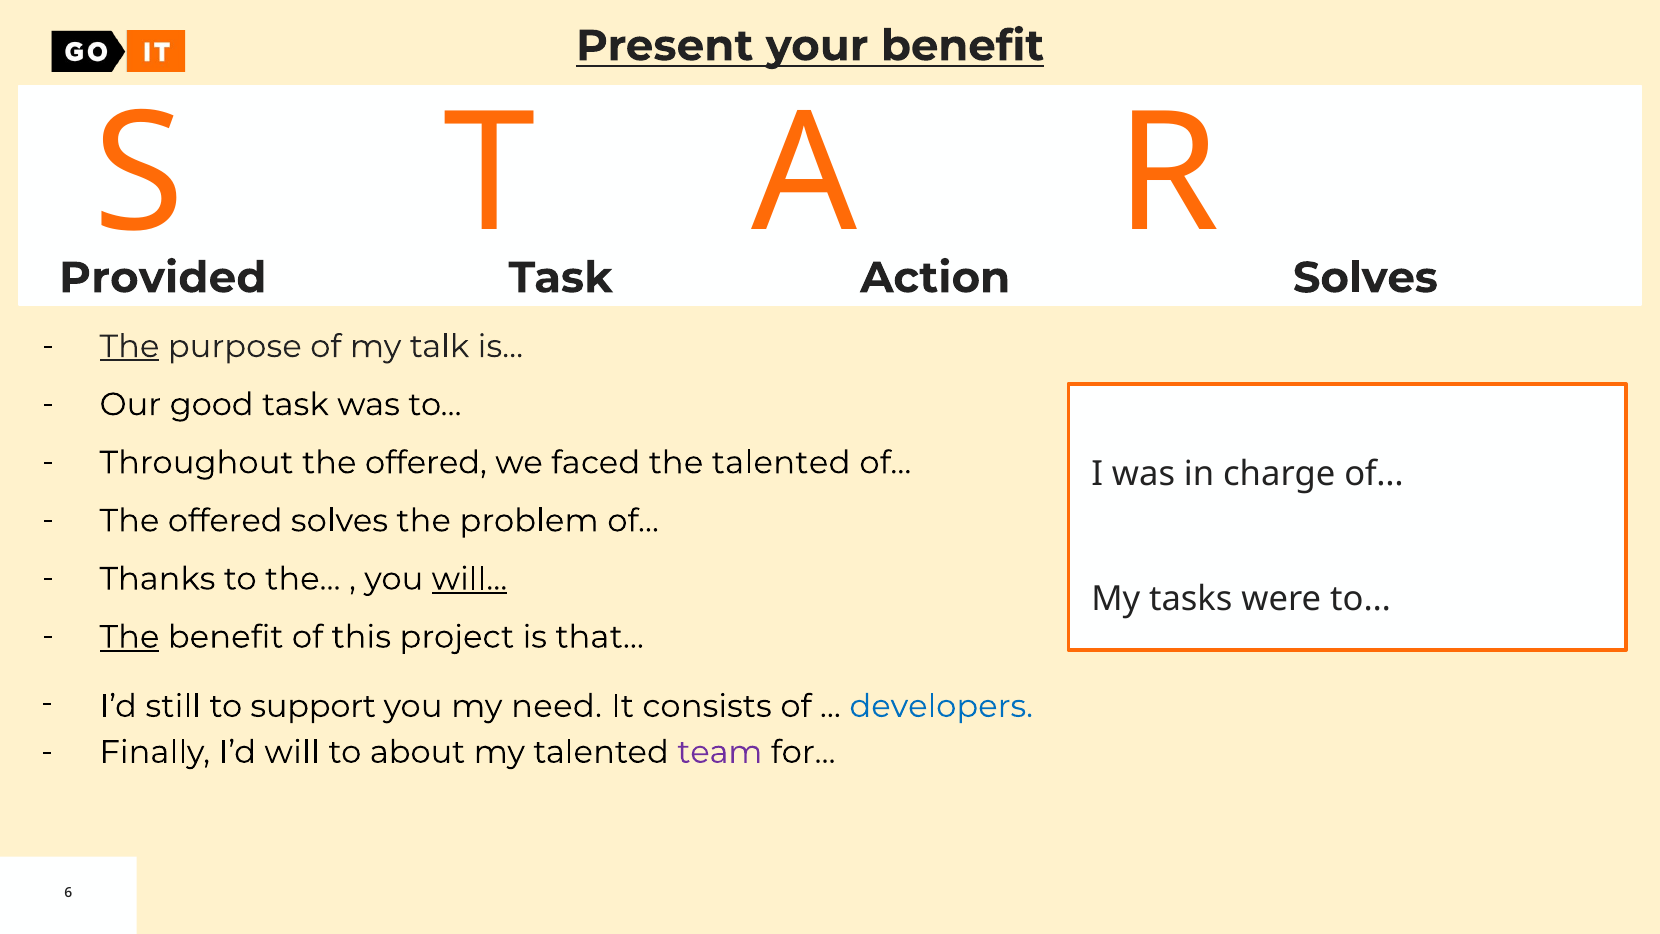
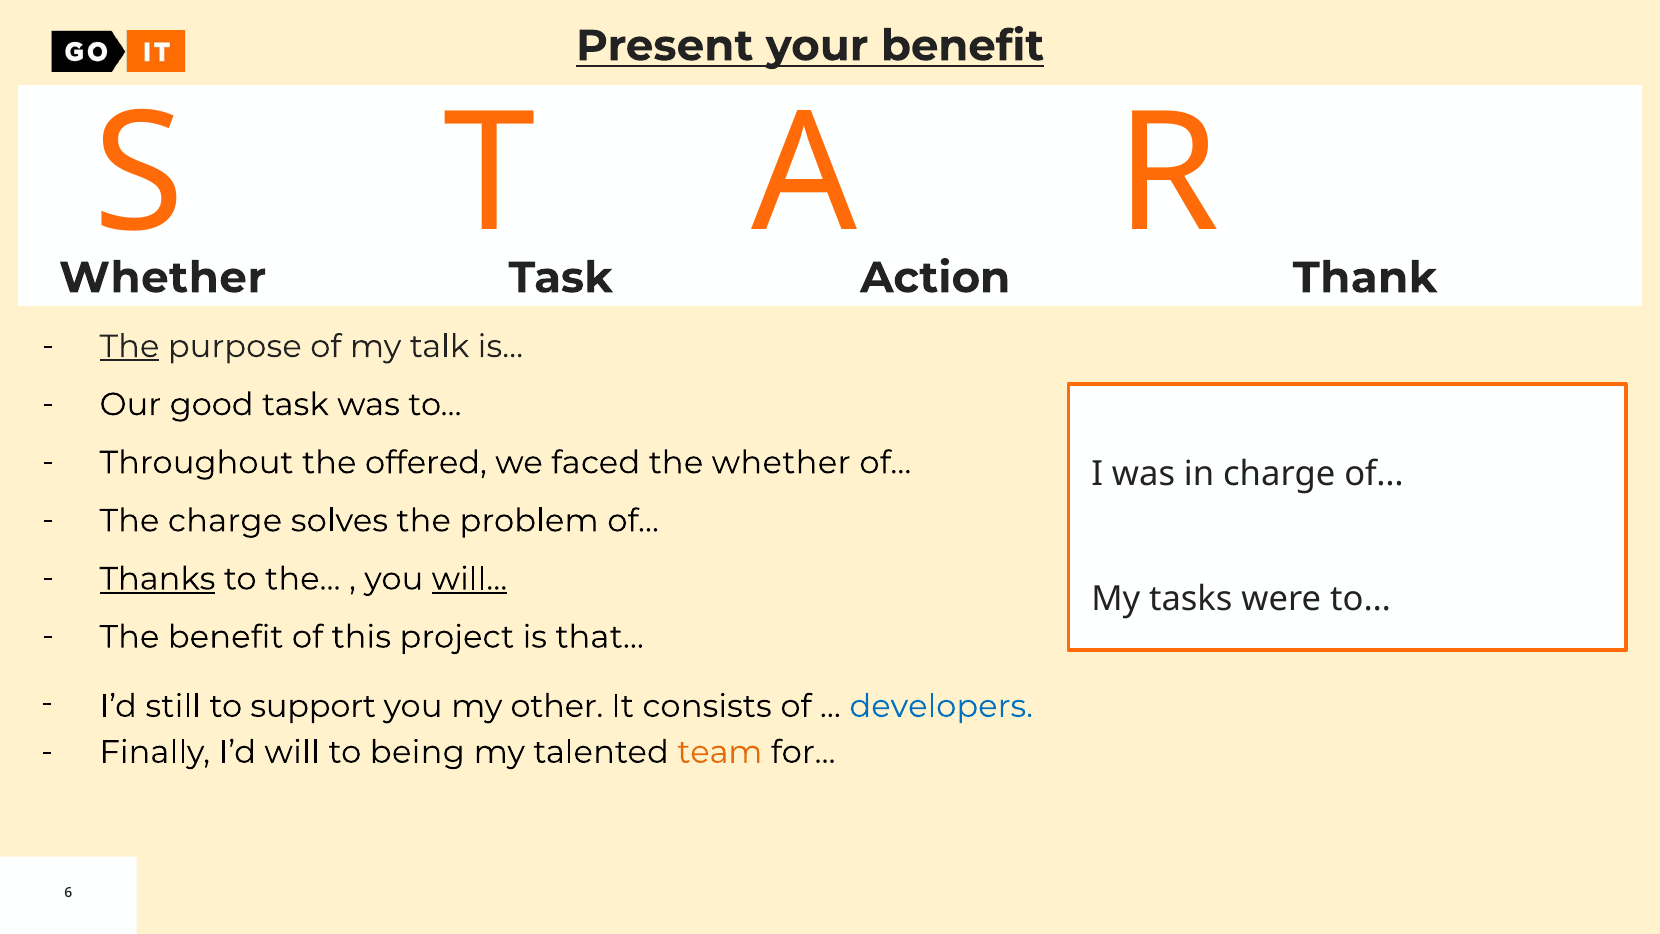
Provided: Provided -> Whether (163, 278)
Action Solves: Solves -> Thank (1365, 278)
the talented: talented -> whether (781, 463)
offered: offered -> charge (225, 521)
Thanks underline: none -> present (157, 579)
The underline: present -> none (129, 637)
need: need -> other (557, 706)
about: about -> being (417, 752)
team colour: purple -> orange (720, 752)
